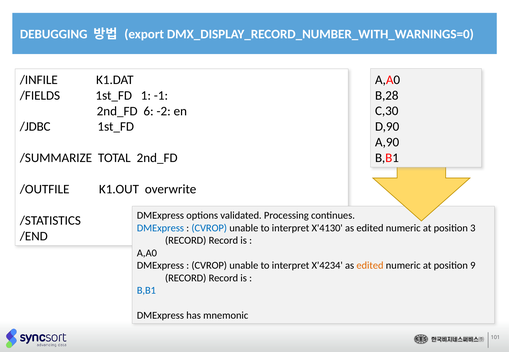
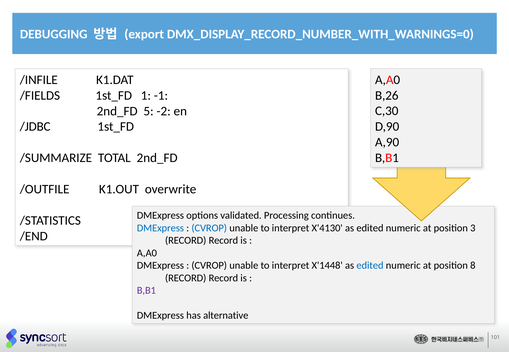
B,28: B,28 -> B,26 (387, 95)
6: 6 -> 5 (149, 111)
X'4234: X'4234 -> X'1448 (327, 266)
edited colour: orange -> blue (370, 266)
9: 9 -> 8 (473, 266)
B,B1 colour: blue -> purple (146, 291)
mnemonic: mnemonic -> alternative (226, 316)
